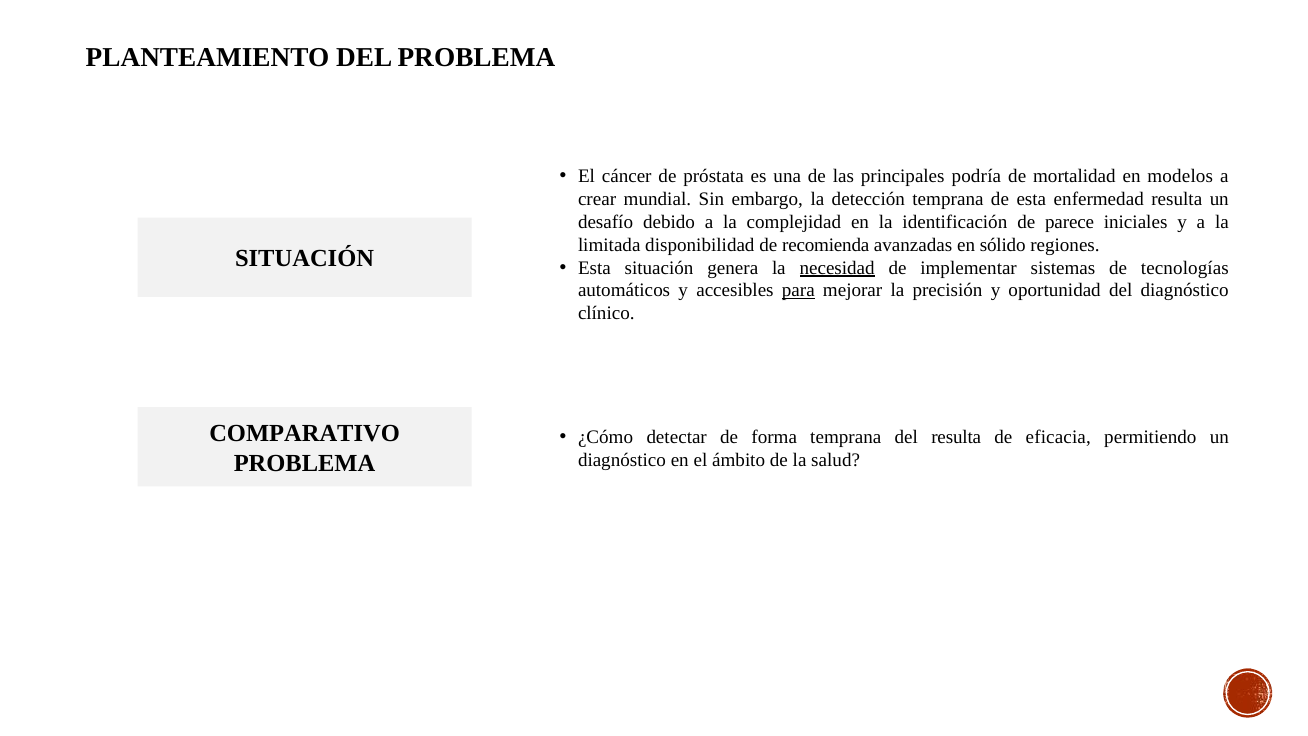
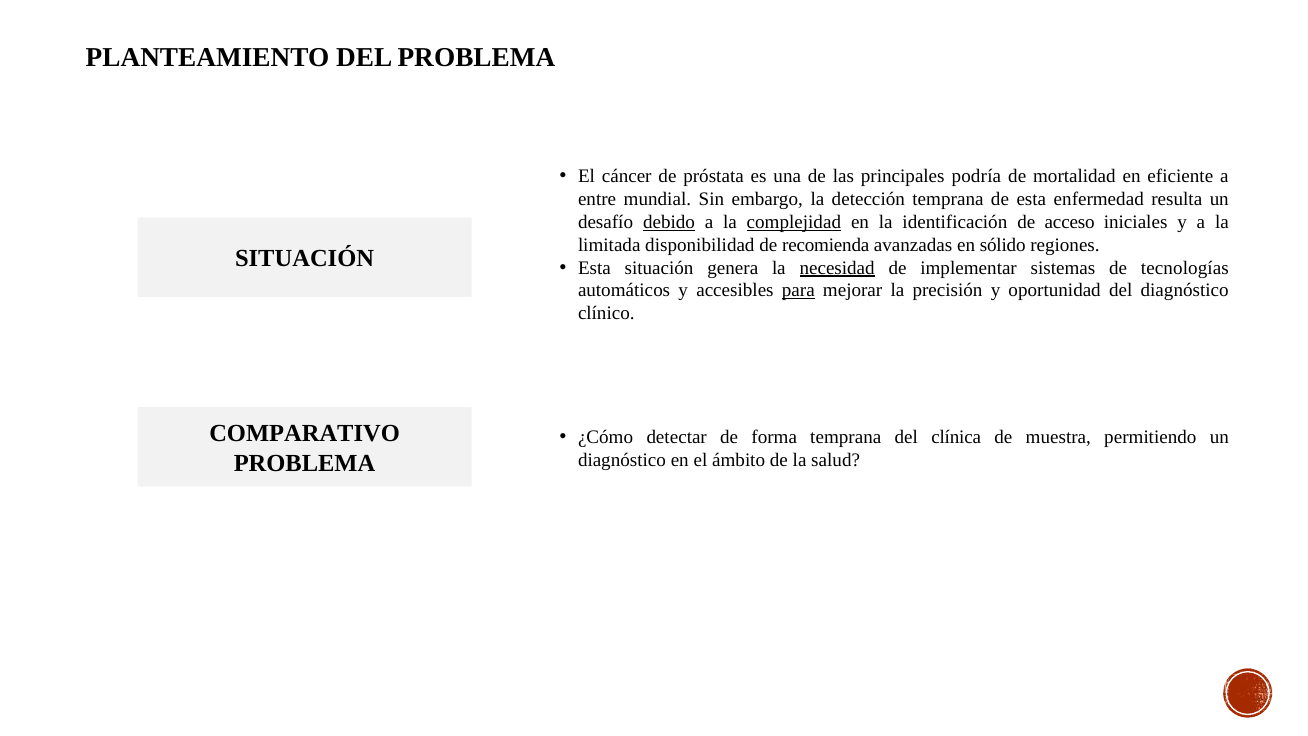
modelos: modelos -> eficiente (1180, 176)
crear: crear -> entre (597, 199)
debido underline: none -> present (669, 222)
complejidad underline: none -> present (794, 222)
parece: parece -> acceso (1070, 222)
del resulta: resulta -> clínica (956, 437)
eficacia: eficacia -> muestra (1058, 437)
